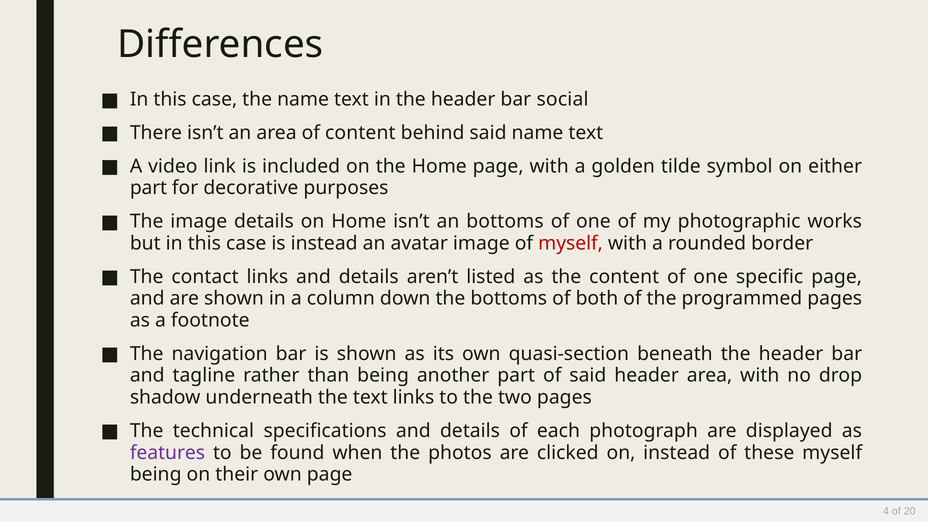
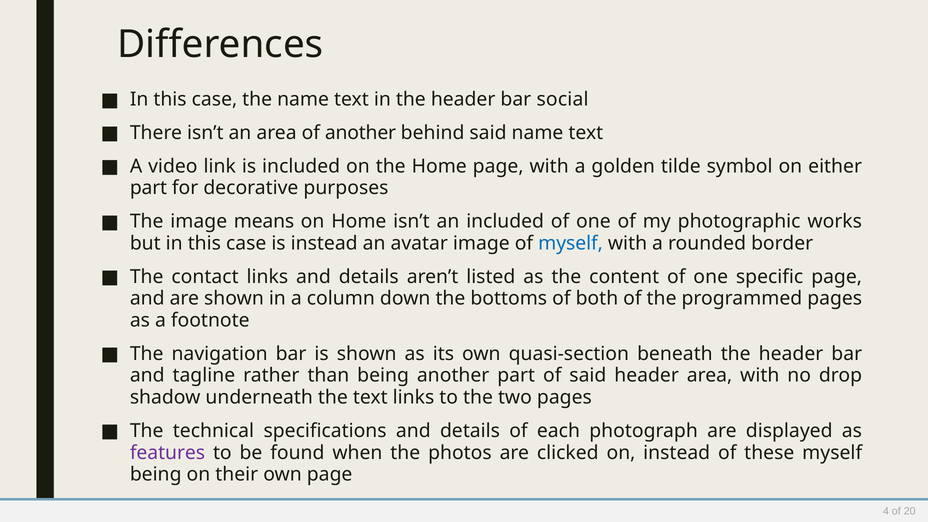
of content: content -> another (360, 133)
image details: details -> means (264, 221)
an bottoms: bottoms -> included (505, 221)
myself colour: red -> blue (571, 243)
